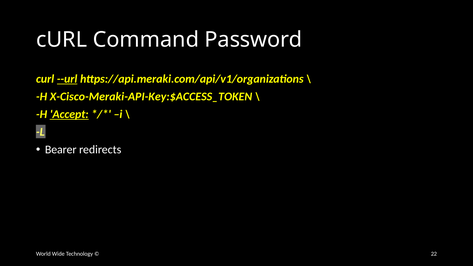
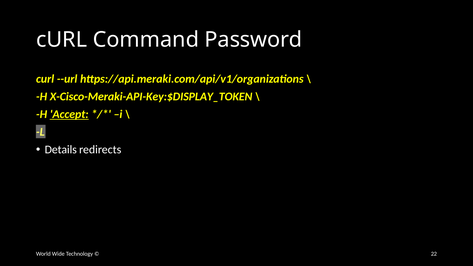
--url underline: present -> none (67, 79)
X-Cisco-Meraki-API-Key:$ACCESS_TOKEN: X-Cisco-Meraki-API-Key:$ACCESS_TOKEN -> X-Cisco-Meraki-API-Key:$DISPLAY_TOKEN (151, 97)
Bearer: Bearer -> Details (61, 150)
